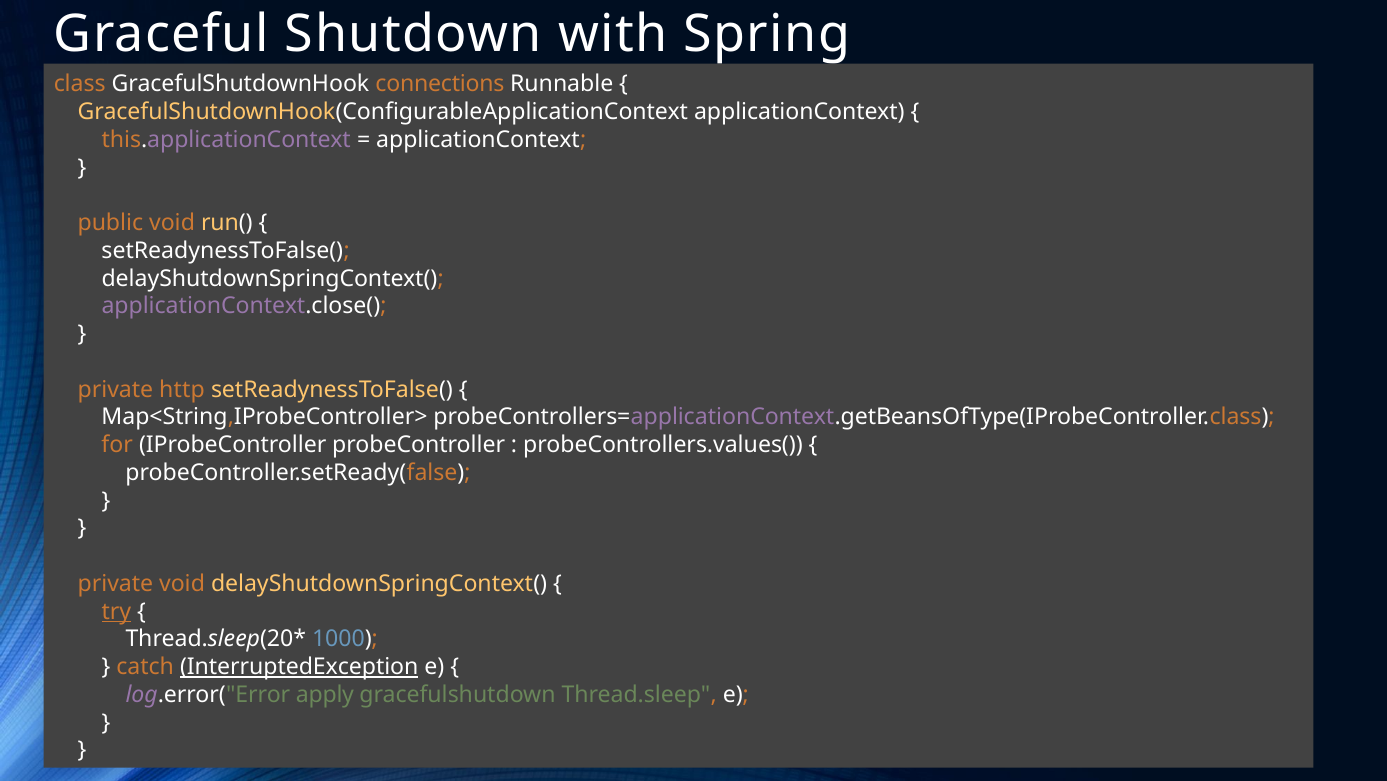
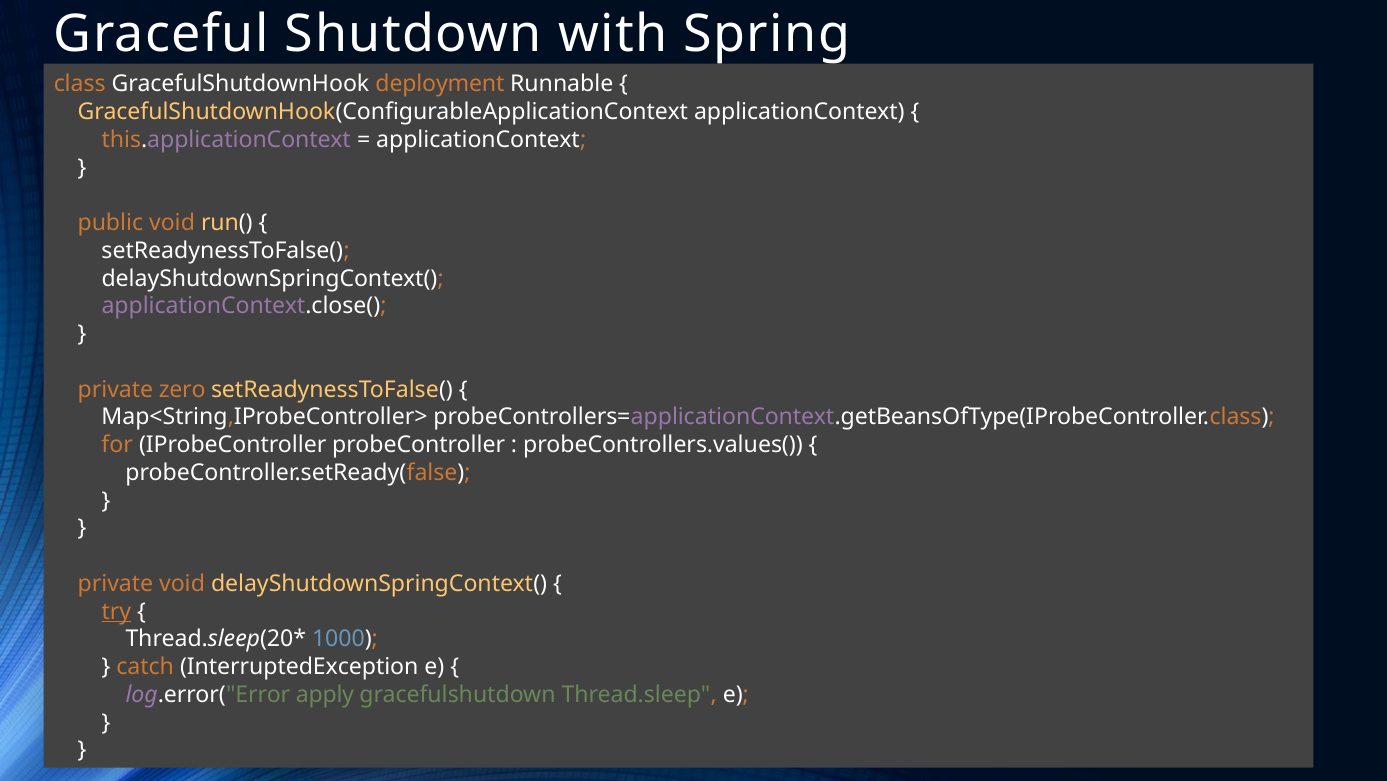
connections: connections -> deployment (440, 84)
http: http -> zero (182, 389)
InterruptedException underline: present -> none (299, 667)
